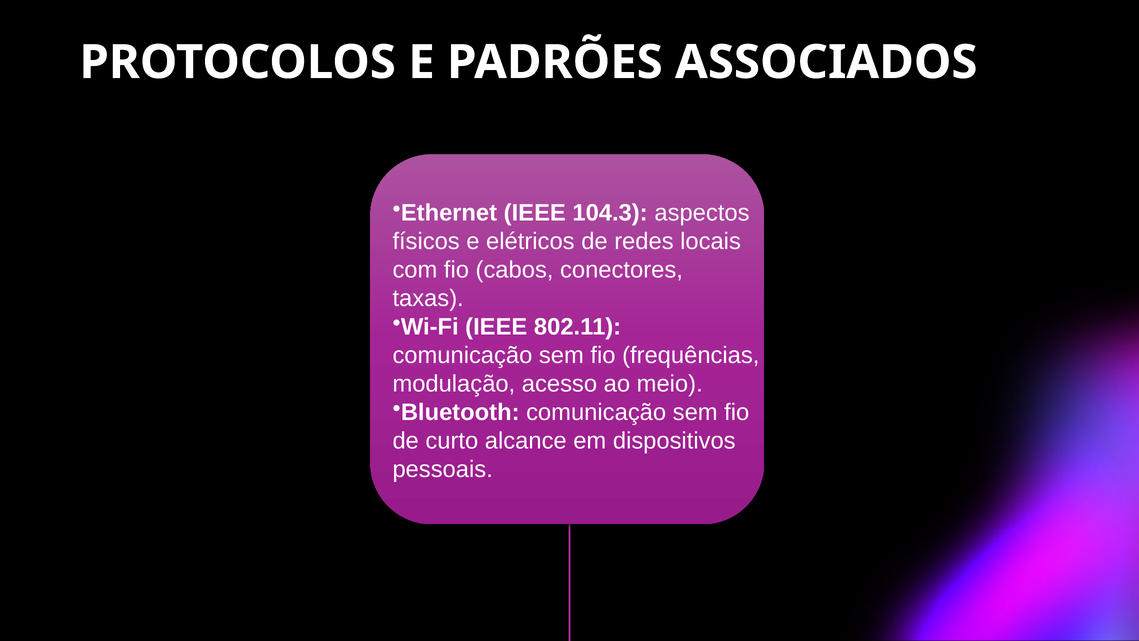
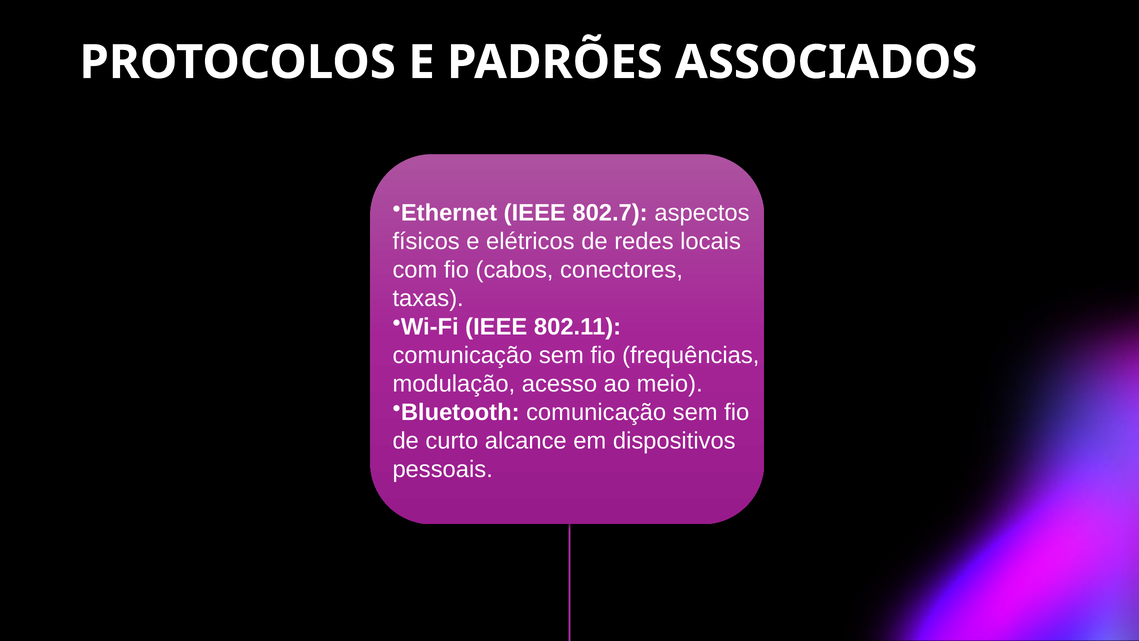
104.3: 104.3 -> 802.7 (610, 213)
